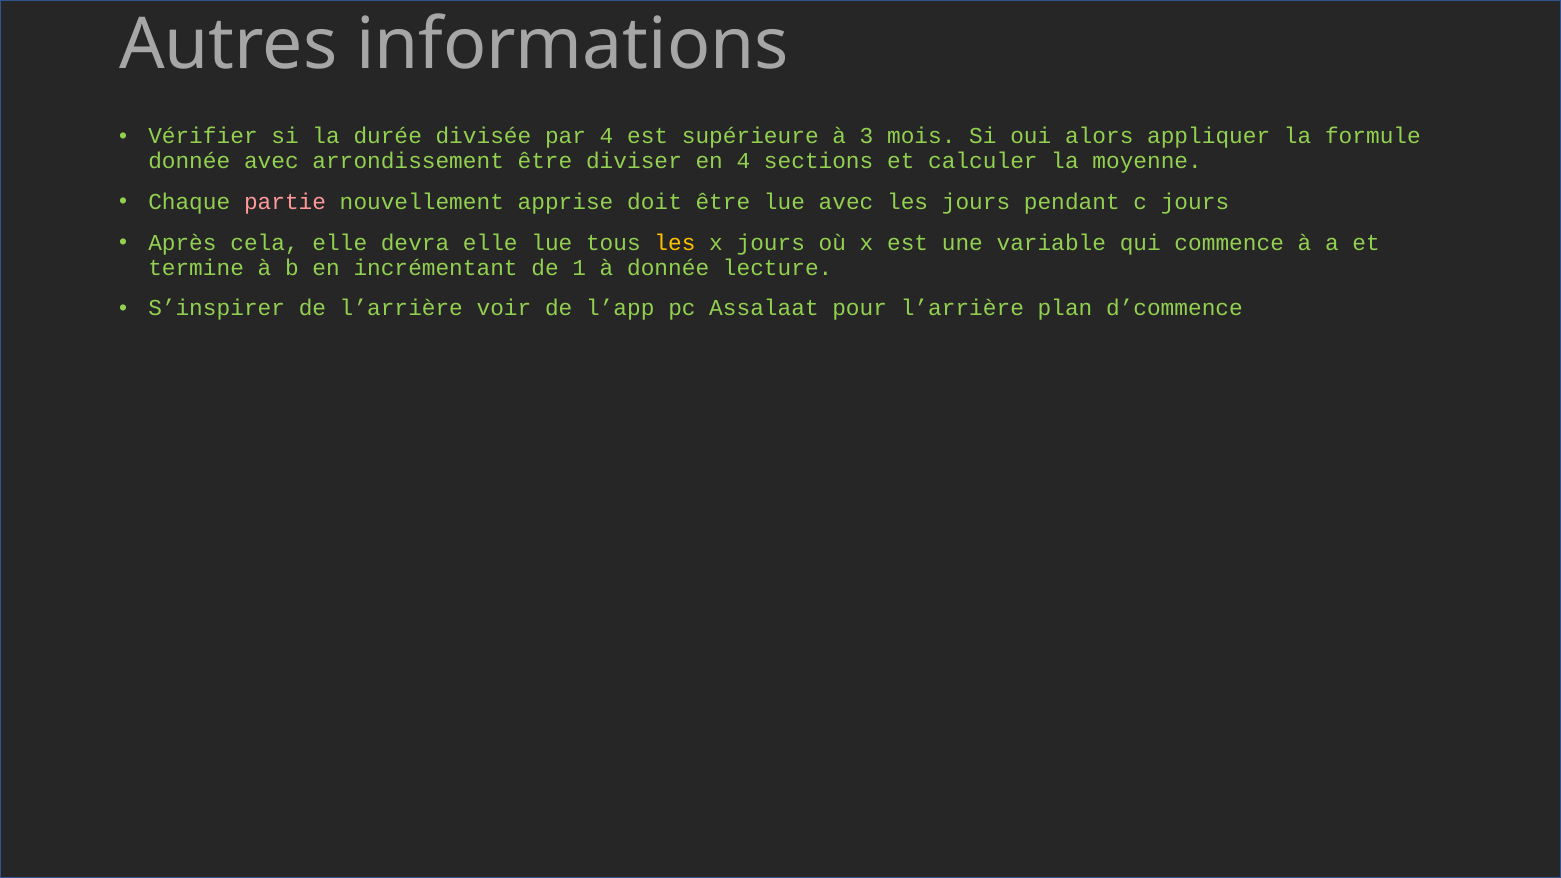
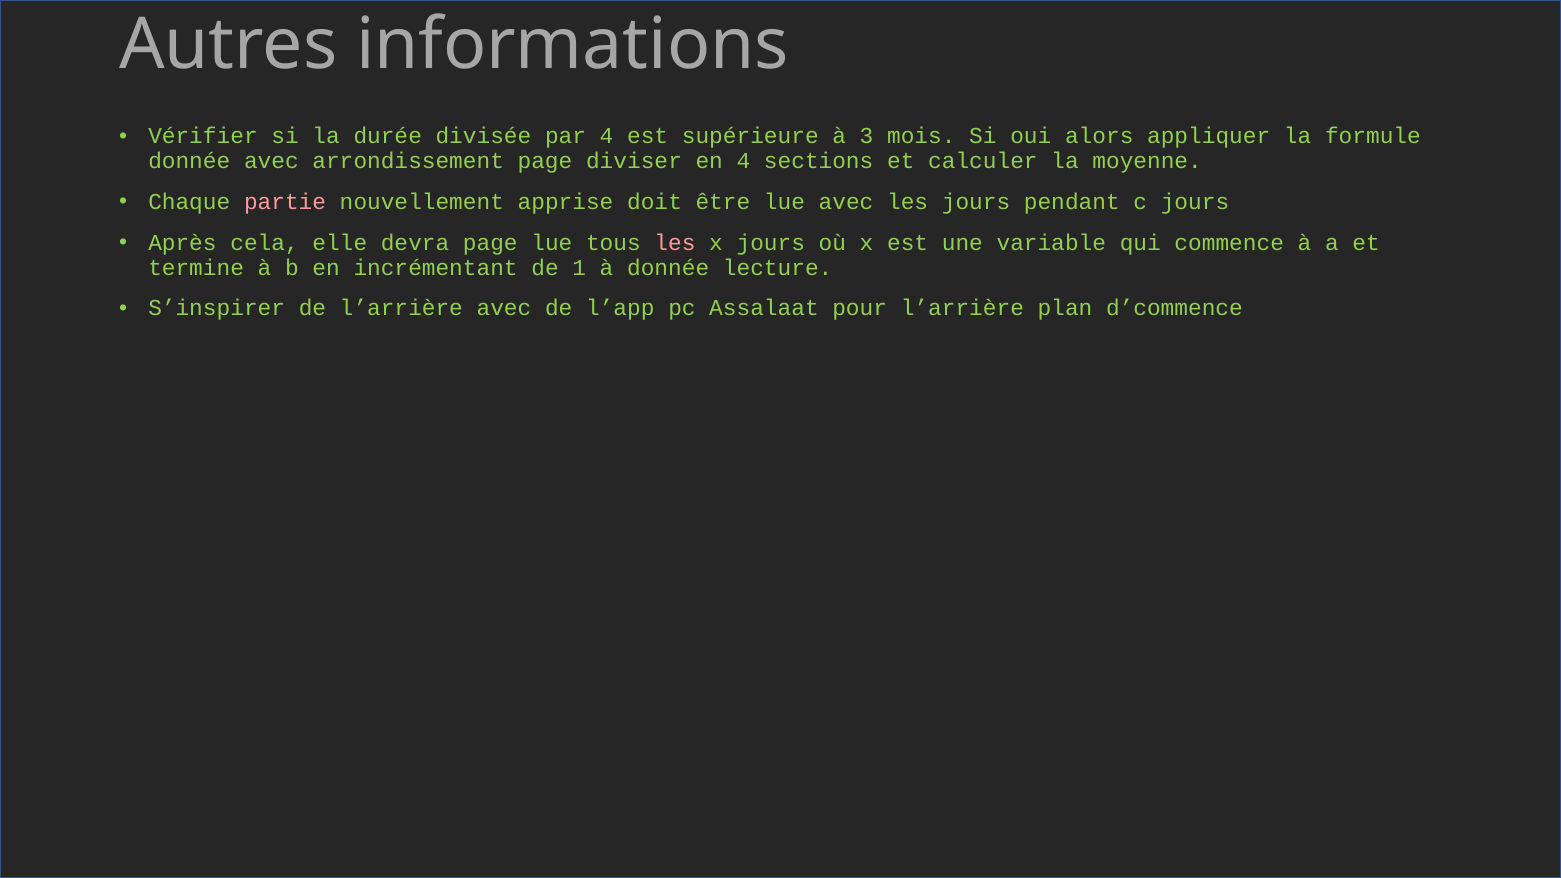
arrondissement être: être -> page (545, 161)
devra elle: elle -> page (490, 243)
les colour: yellow -> pink (675, 243)
l’arrière voir: voir -> avec (504, 308)
